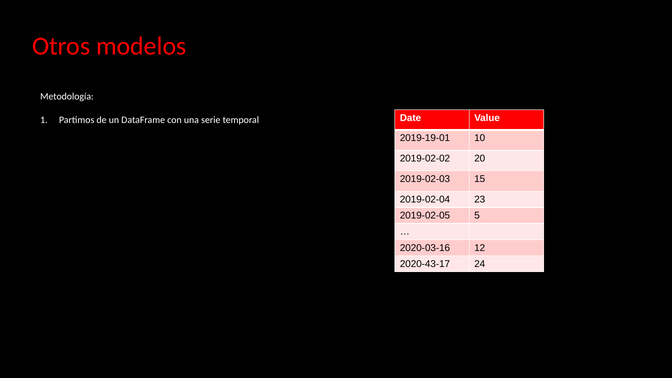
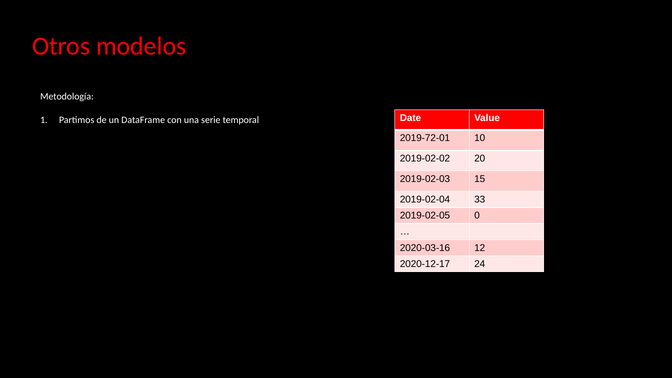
2019-19-01: 2019-19-01 -> 2019-72-01 (425, 138)
23: 23 -> 33 (480, 200)
5: 5 -> 0 (477, 216)
2020-43-17: 2020-43-17 -> 2020-12-17 (425, 264)
